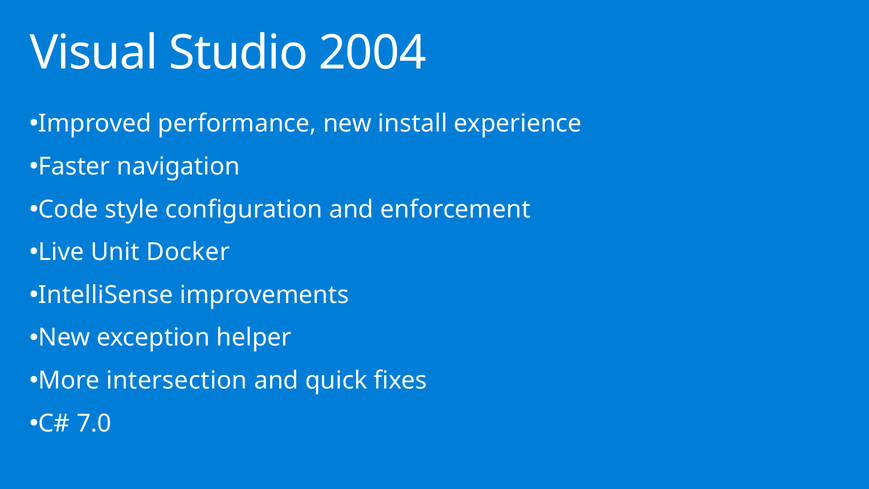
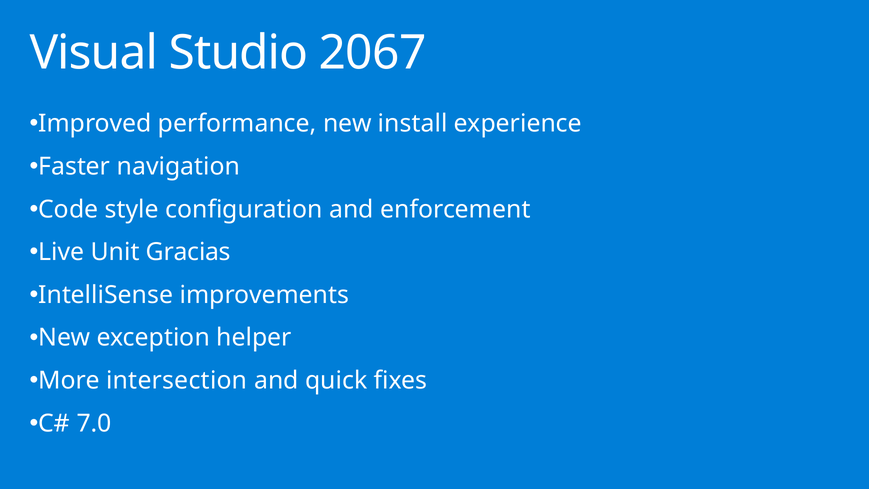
2004: 2004 -> 2067 (373, 53)
Docker: Docker -> Gracias (188, 252)
